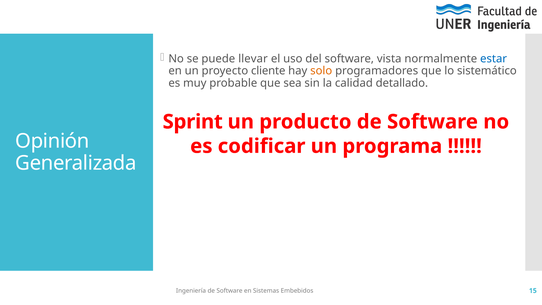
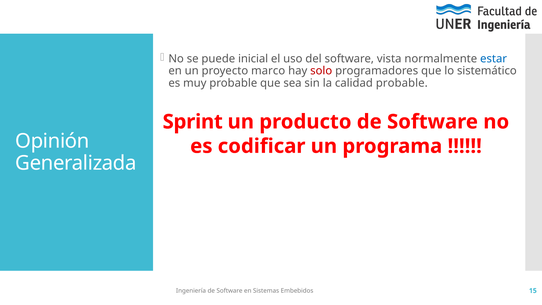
llevar: llevar -> inicial (253, 59)
cliente: cliente -> marco (268, 71)
solo colour: orange -> red (321, 71)
calidad detallado: detallado -> probable (402, 83)
